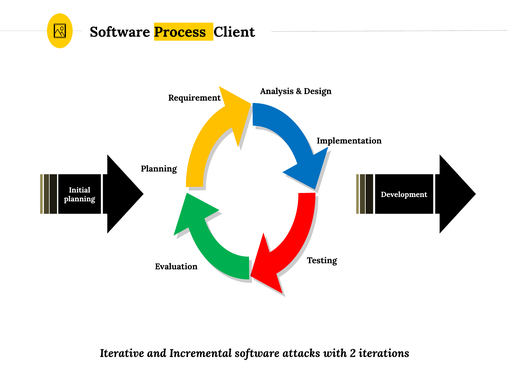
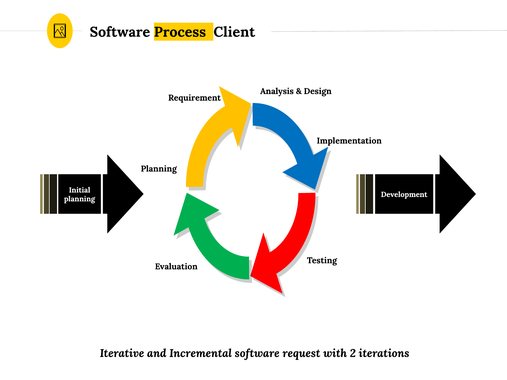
attacks: attacks -> request (301, 354)
